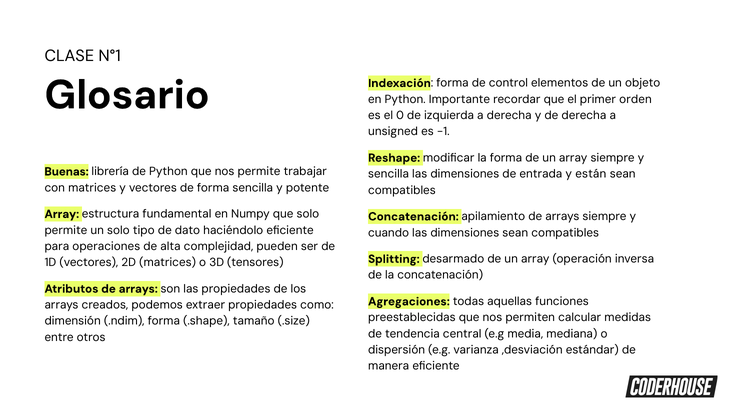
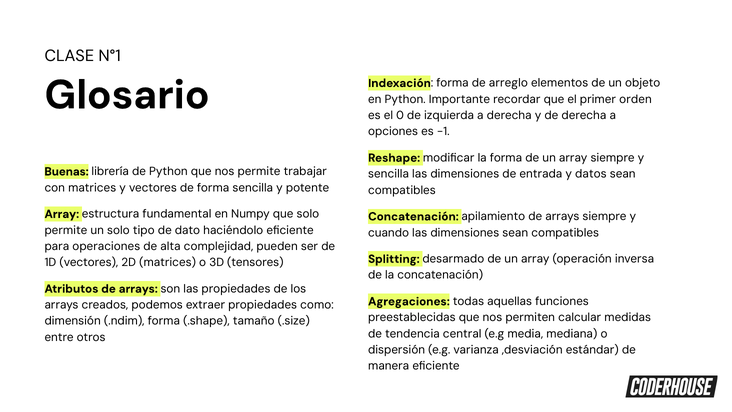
control: control -> arreglo (508, 83)
unsigned: unsigned -> opciones (393, 131)
están: están -> datos (591, 174)
